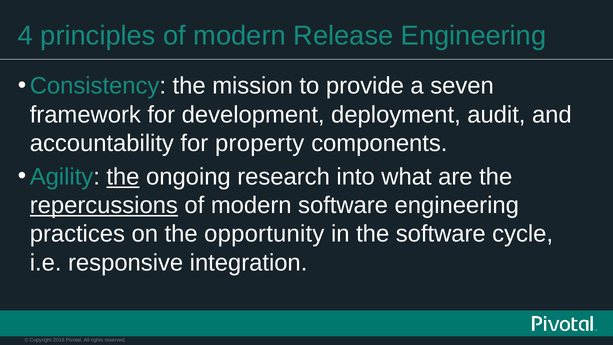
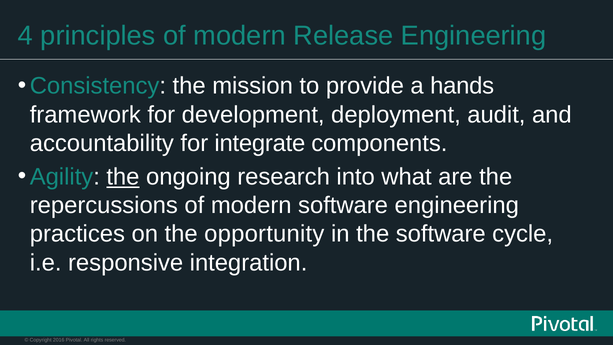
seven: seven -> hands (462, 86)
property: property -> integrate (260, 143)
repercussions underline: present -> none (104, 205)
